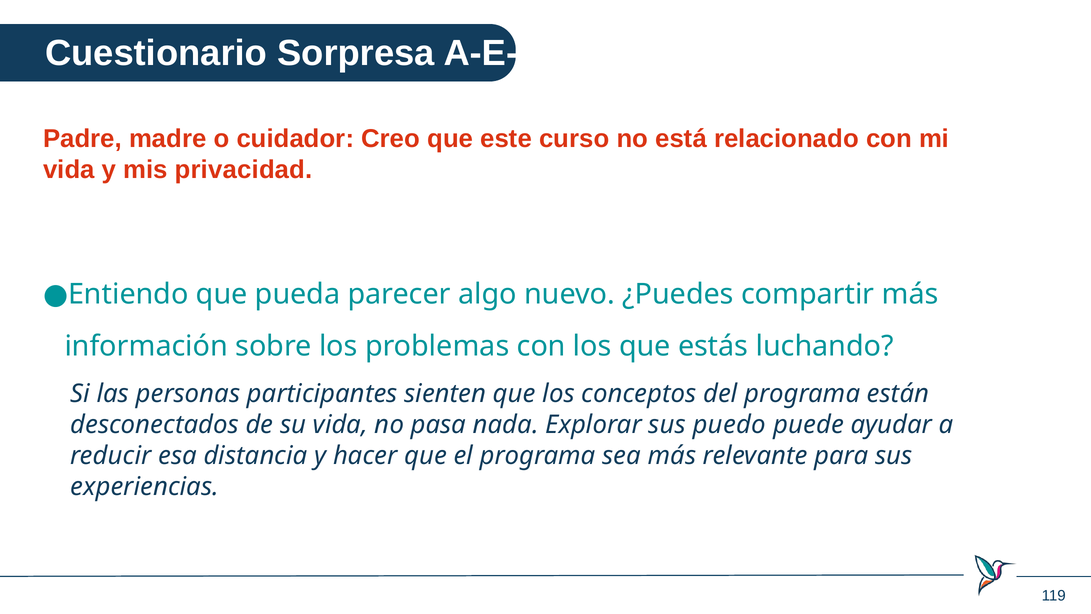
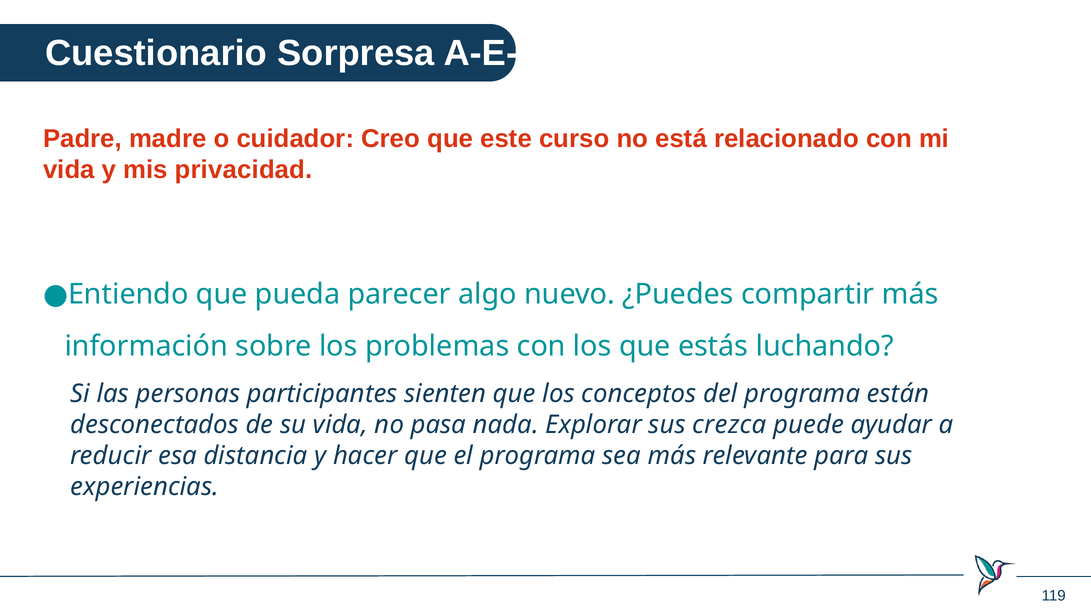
puedo: puedo -> crezca (729, 425)
